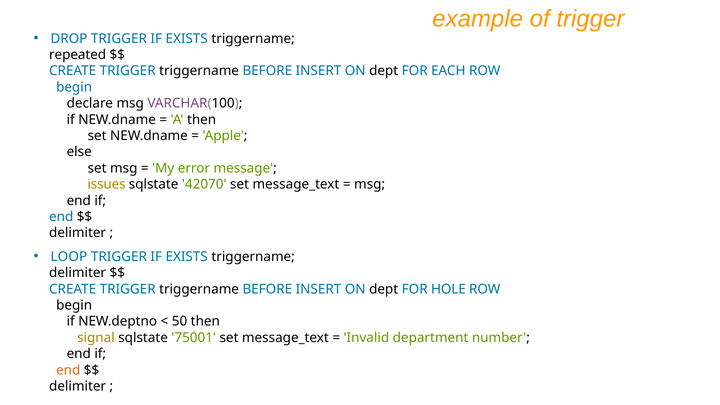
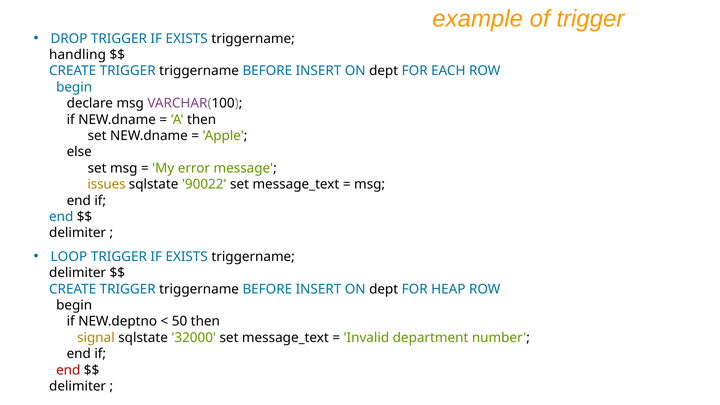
repeated: repeated -> handling (78, 55)
42070: 42070 -> 90022 (204, 184)
HOLE: HOLE -> HEAP (448, 289)
75001: 75001 -> 32000 (194, 338)
end colour: orange -> red (68, 370)
